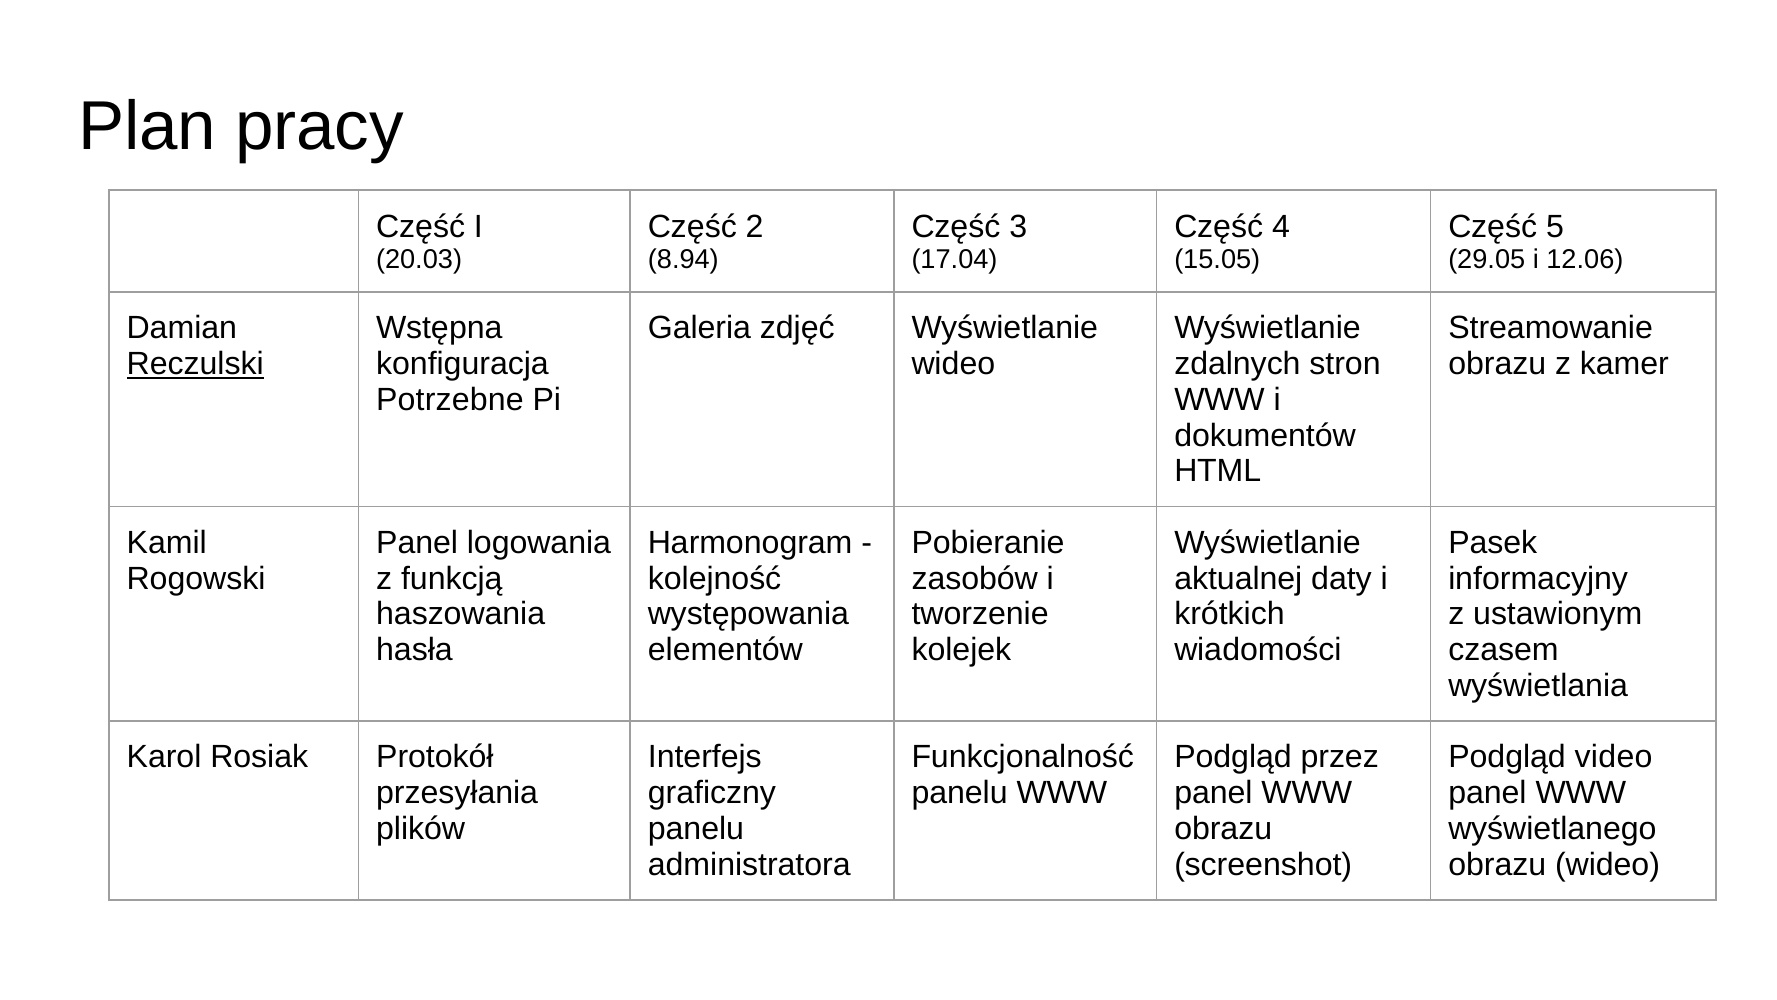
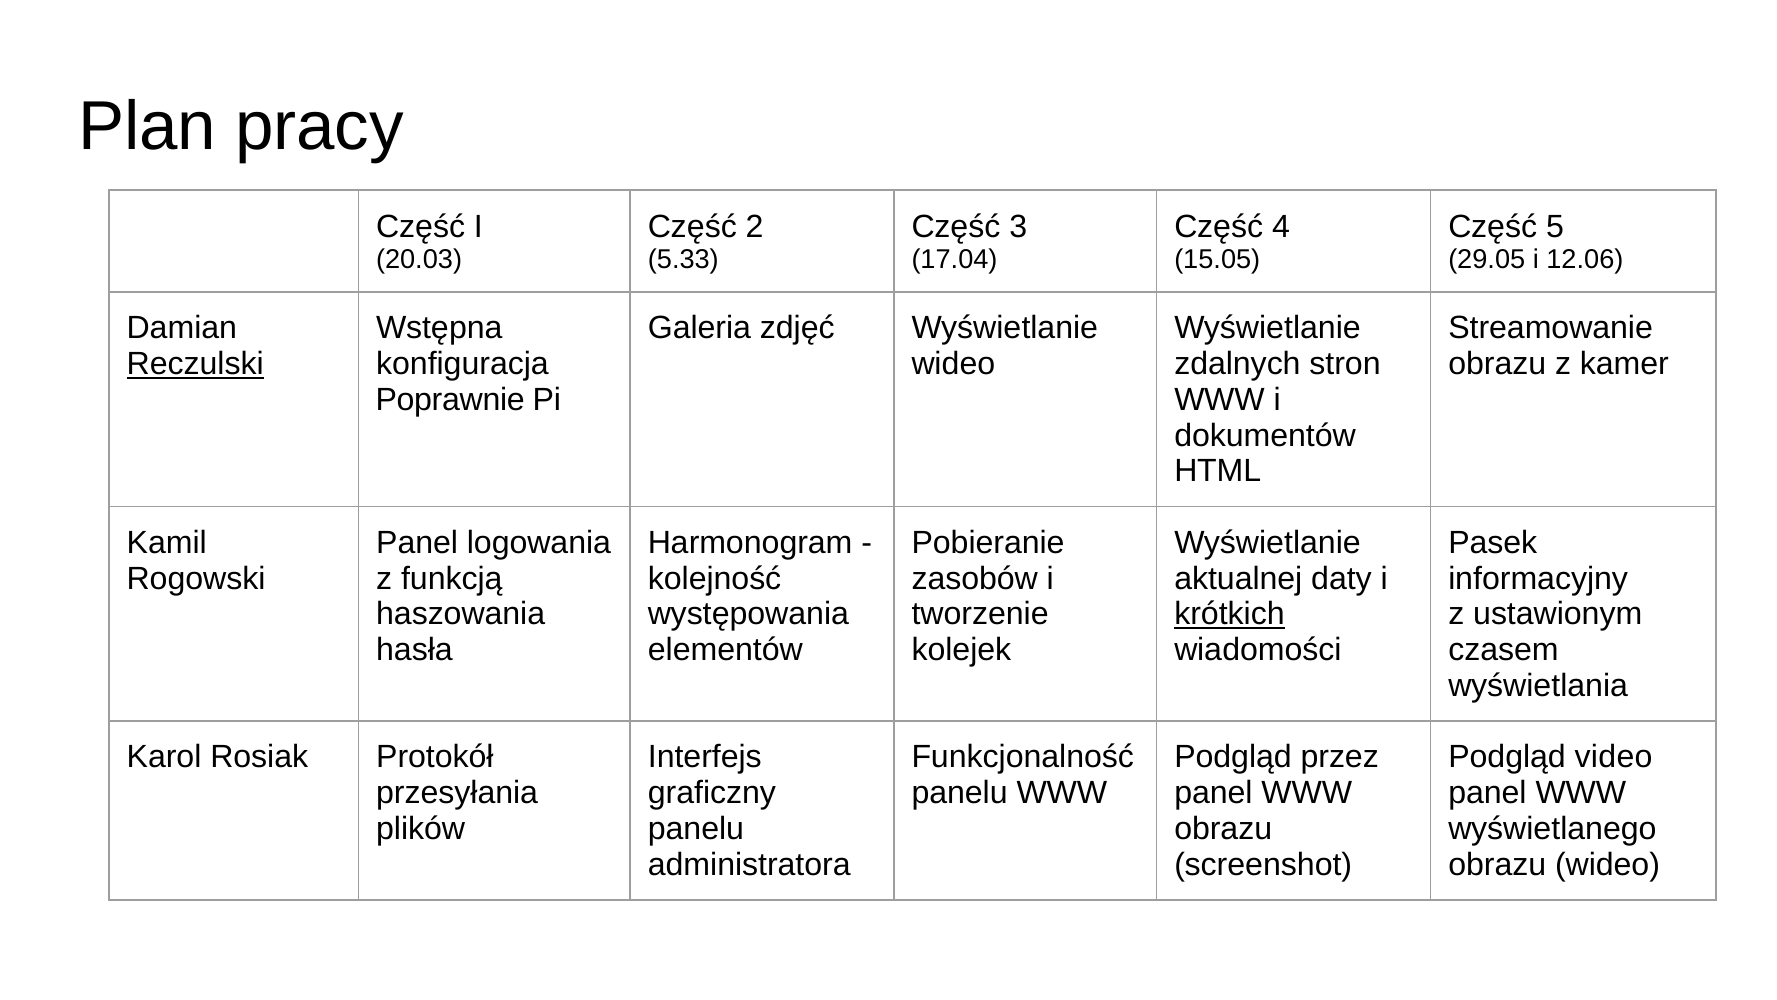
8.94: 8.94 -> 5.33 (683, 259)
Potrzebne: Potrzebne -> Poprawnie (450, 400)
krótkich underline: none -> present (1229, 614)
